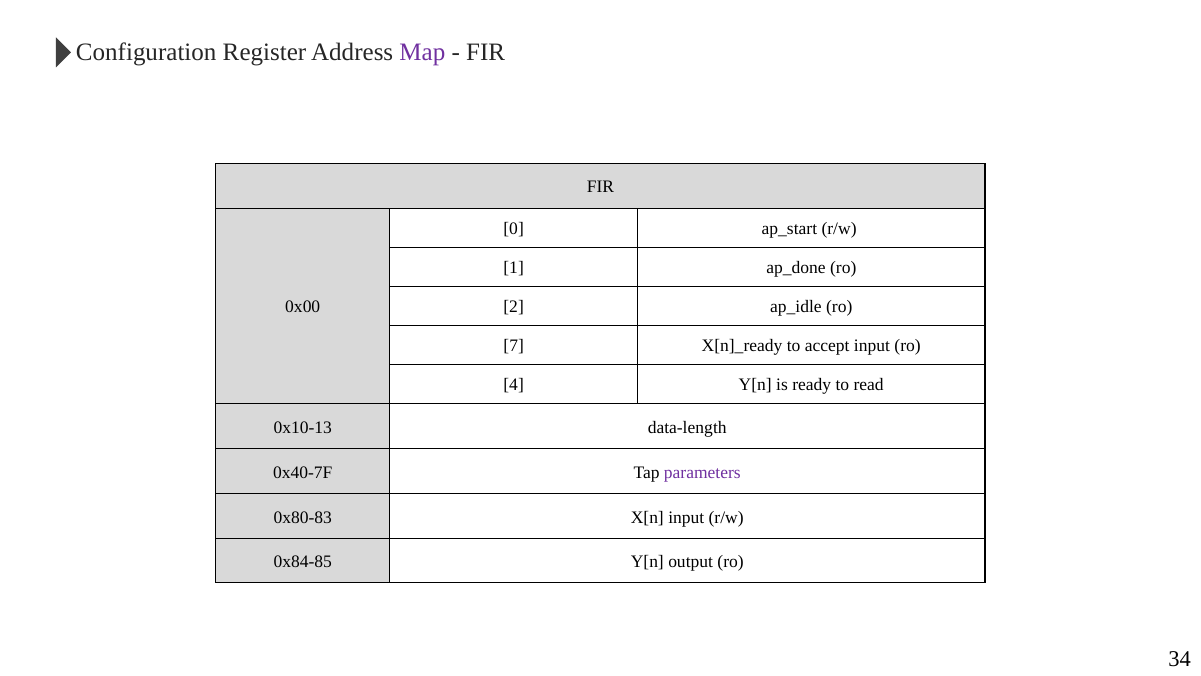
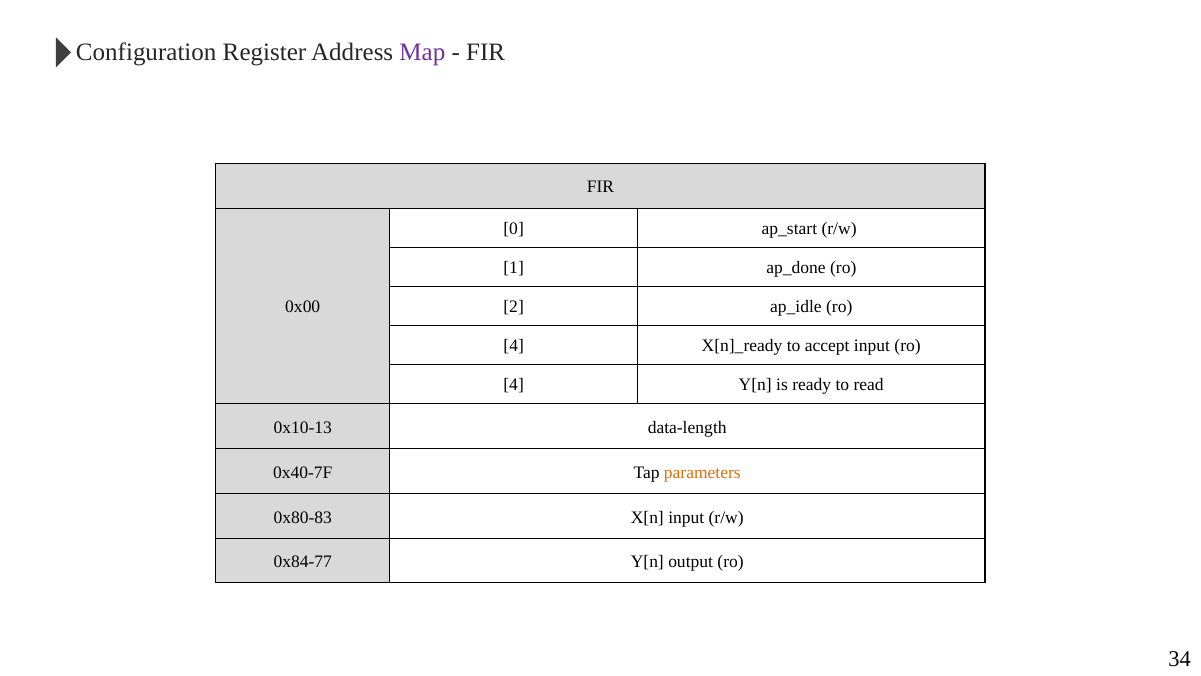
7: 7 -> 4 (514, 345)
parameters colour: purple -> orange (702, 472)
0x84-85: 0x84-85 -> 0x84-77 (303, 562)
